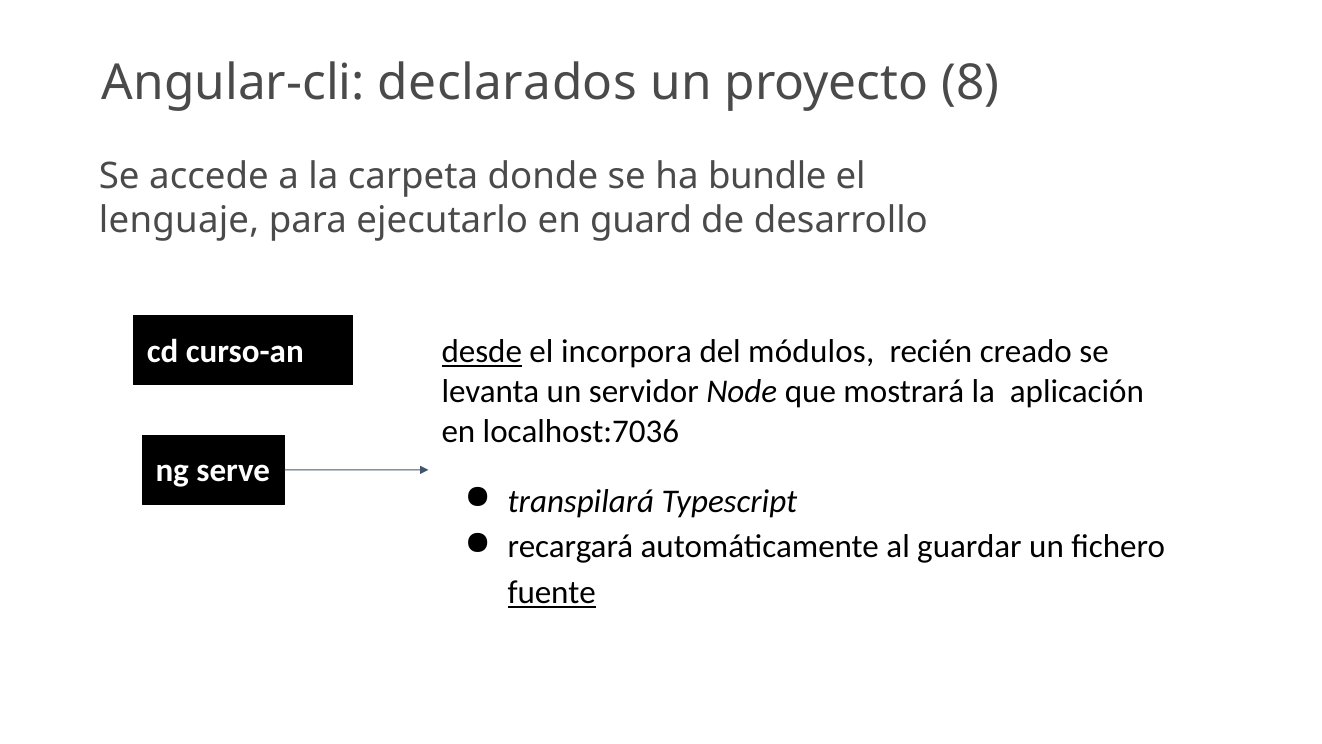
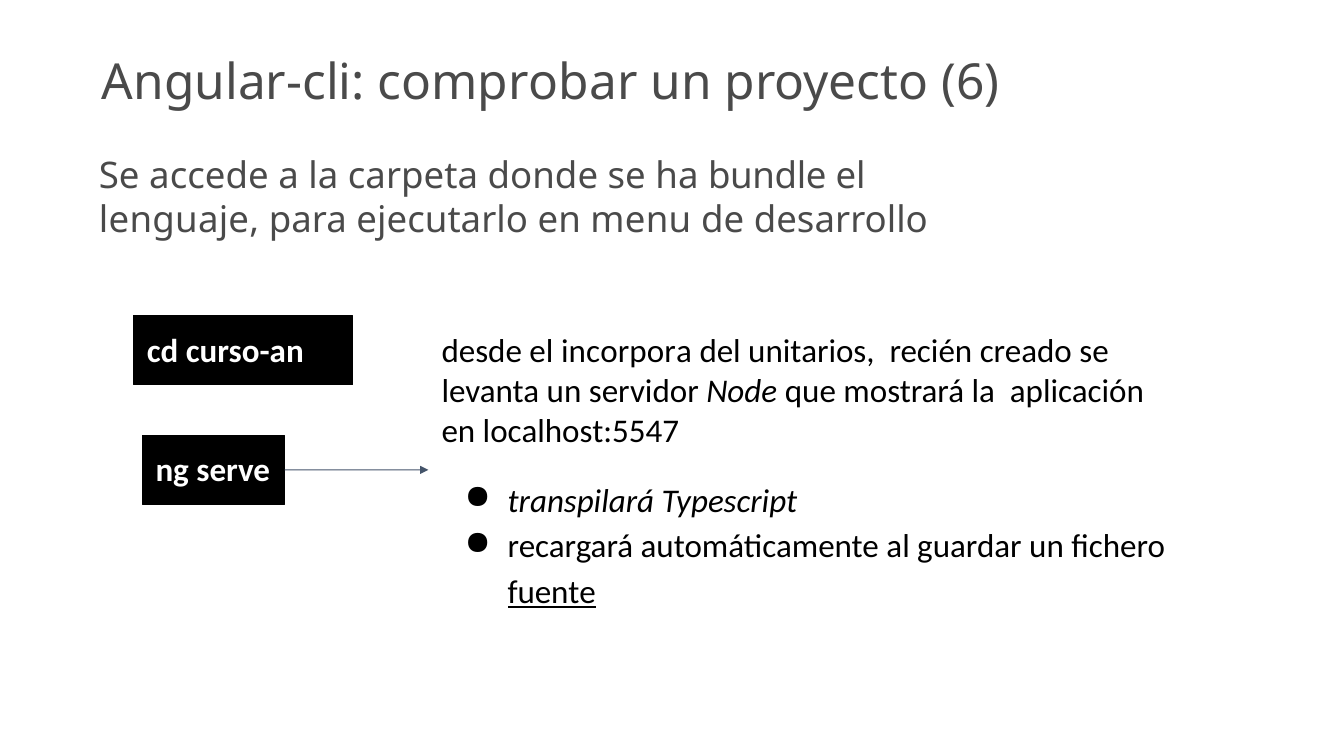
declarados: declarados -> comprobar (508, 83)
8: 8 -> 6 (970, 83)
guard: guard -> menu (641, 220)
desde underline: present -> none (482, 352)
módulos: módulos -> unitarios (811, 352)
localhost:7036: localhost:7036 -> localhost:5547 (581, 431)
